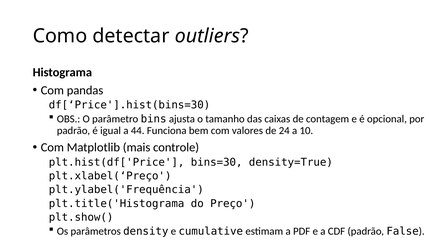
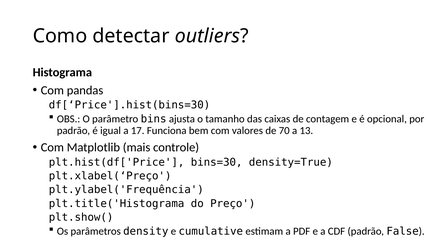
44: 44 -> 17 (138, 131)
24: 24 -> 70 (284, 131)
10: 10 -> 13 (306, 131)
